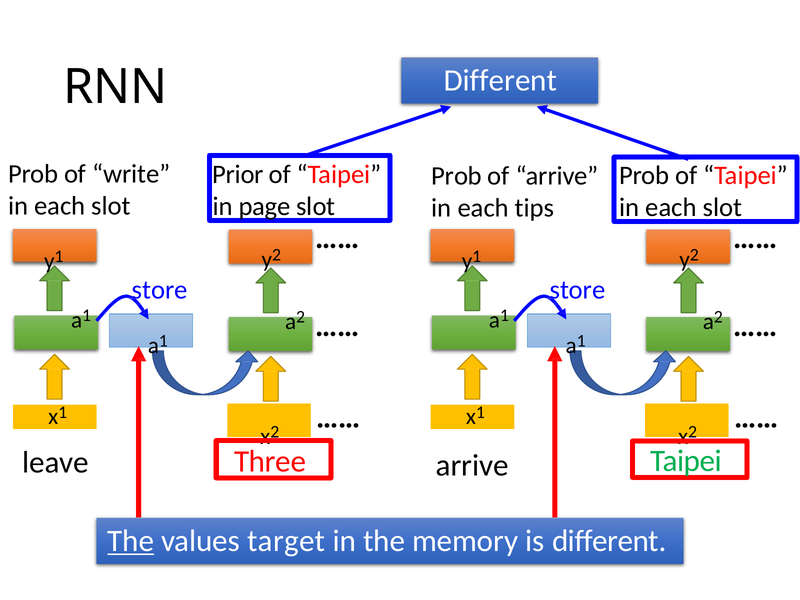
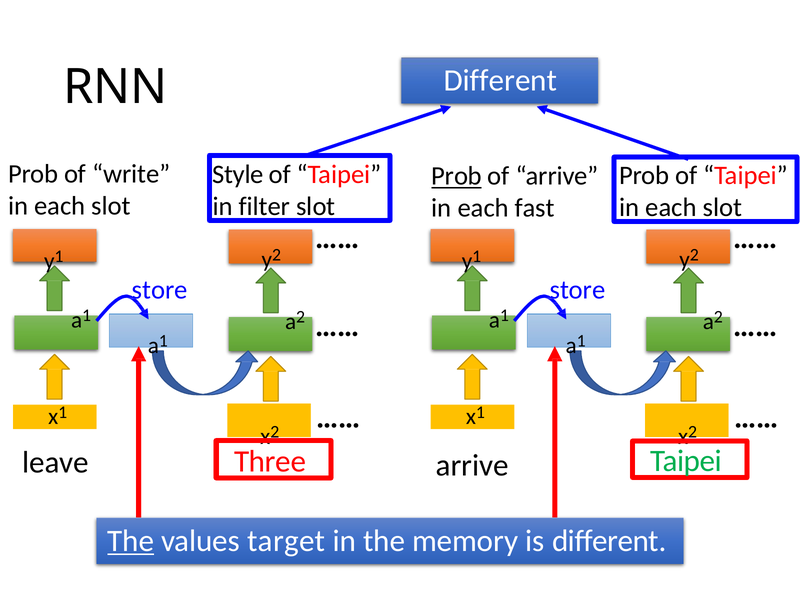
Prior: Prior -> Style (238, 174)
Prob underline: none -> present (457, 176)
page: page -> filter (264, 206)
tips: tips -> fast (535, 208)
